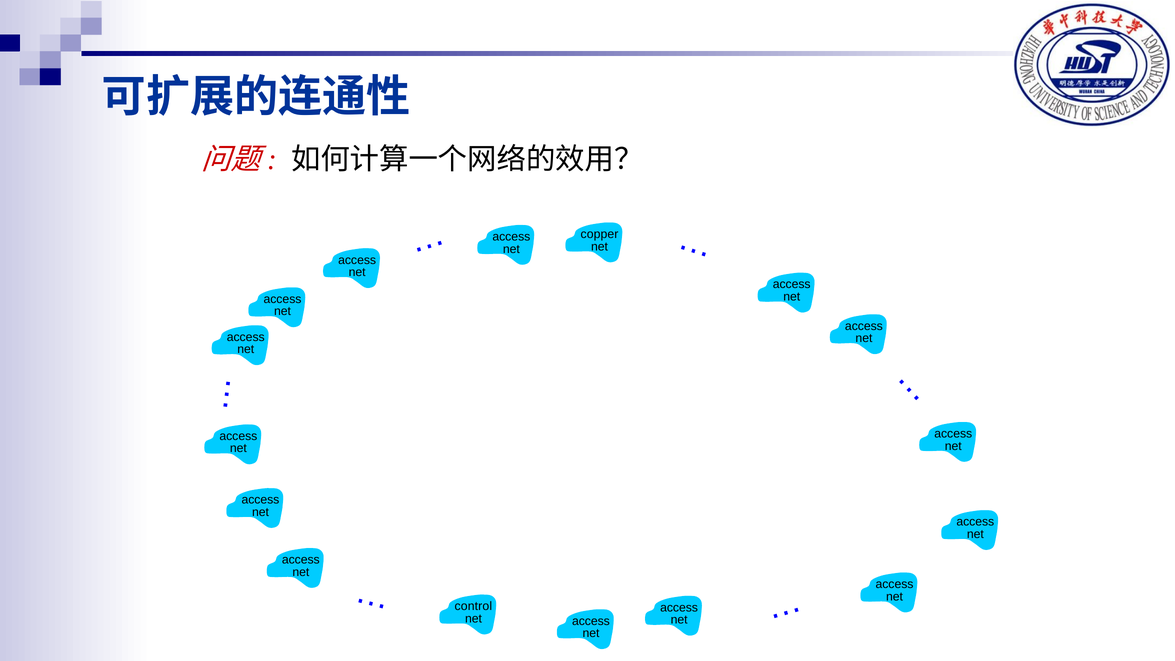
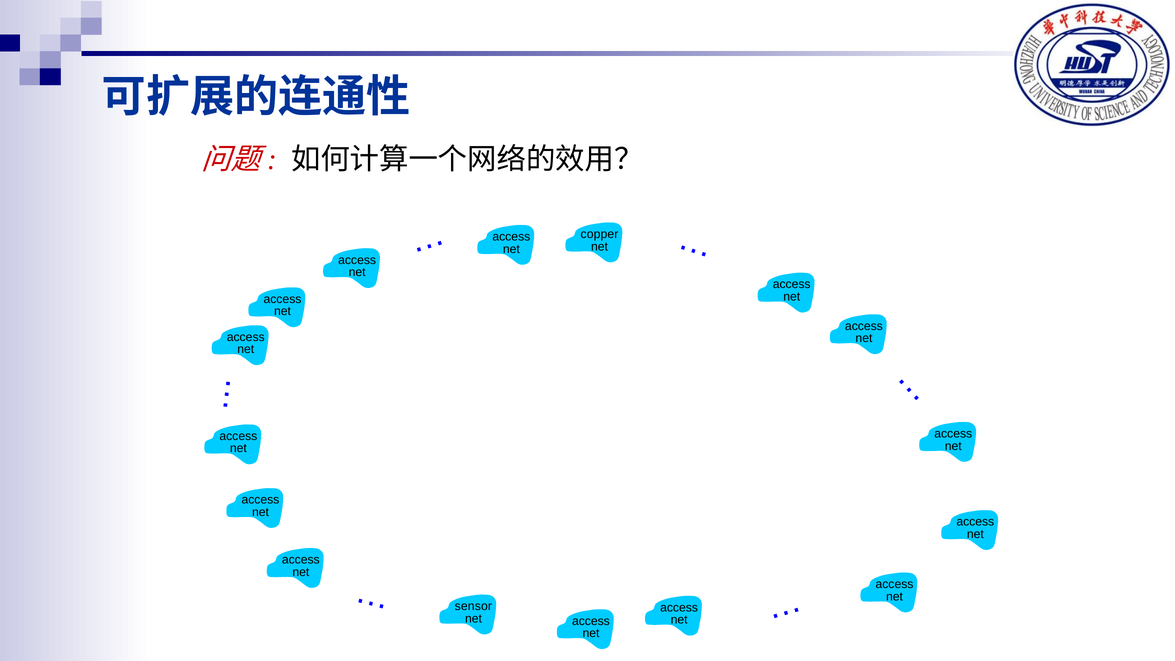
control: control -> sensor (473, 606)
